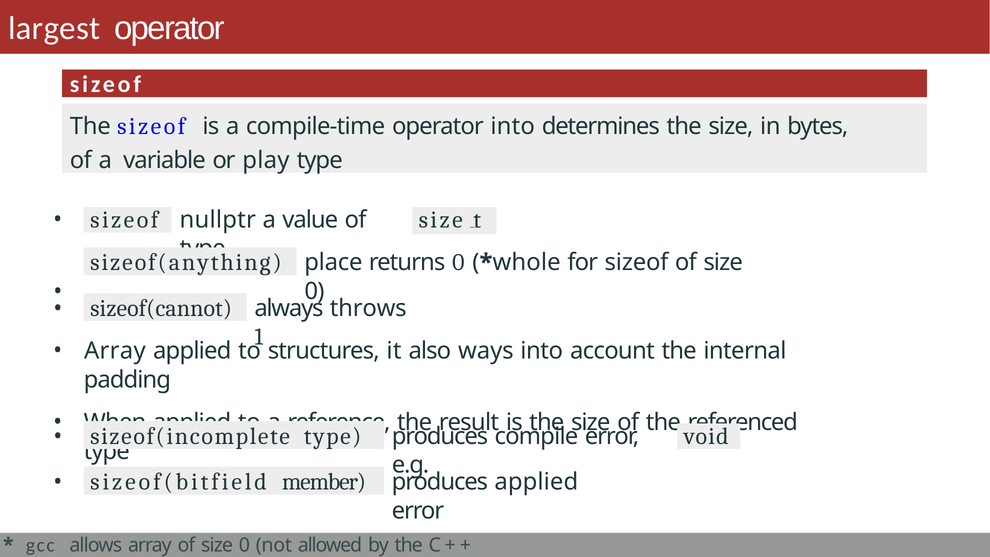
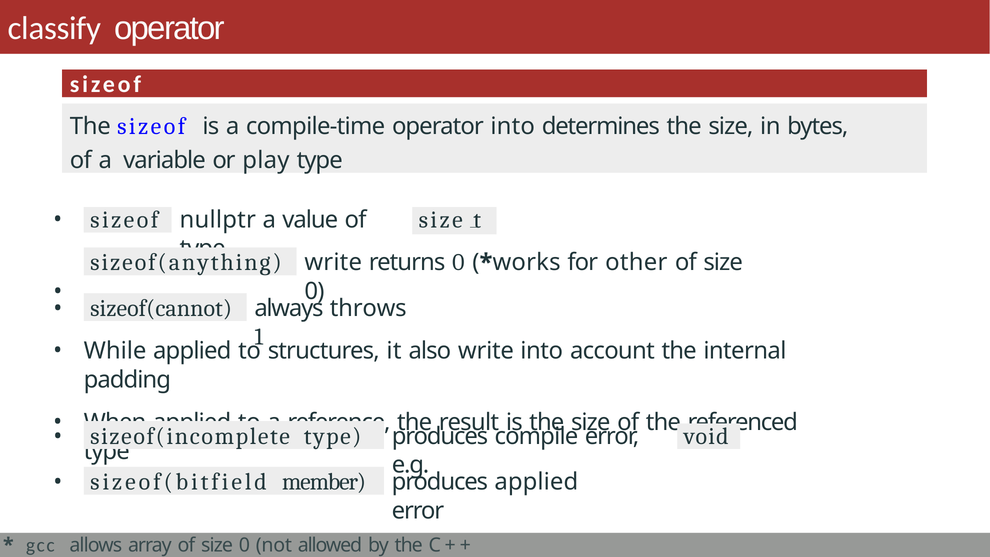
largest: largest -> classify (54, 28)
place: place -> write (333, 263)
whole: whole -> works (527, 263)
for sizeof: sizeof -> other (636, 263)
Array: Array -> While (115, 351)
also ways: ways -> write (486, 351)
